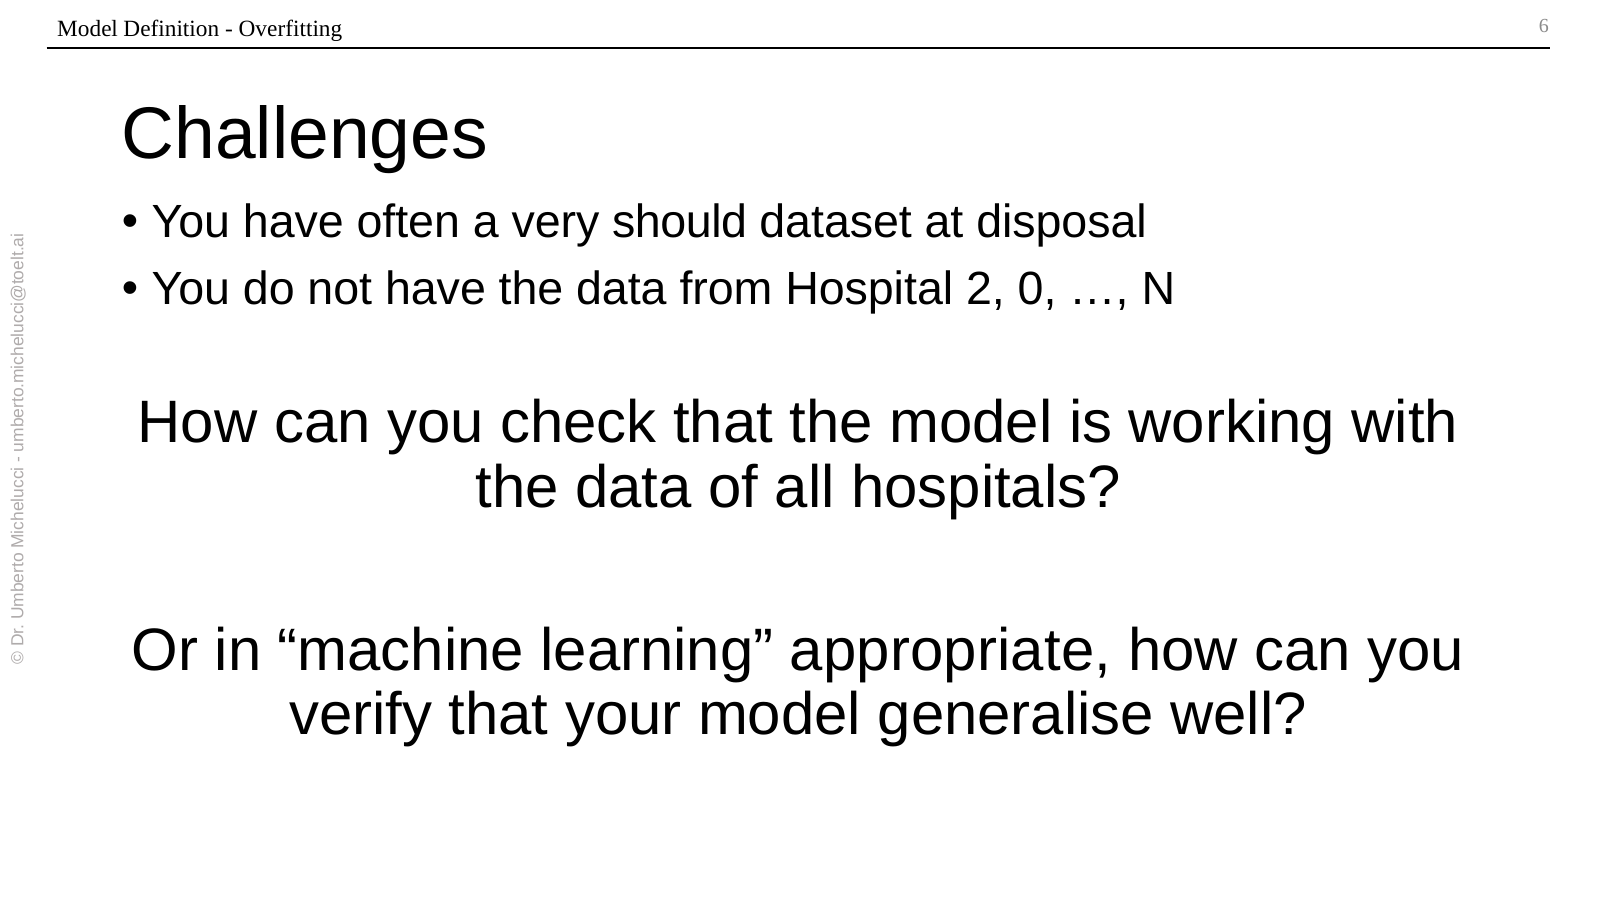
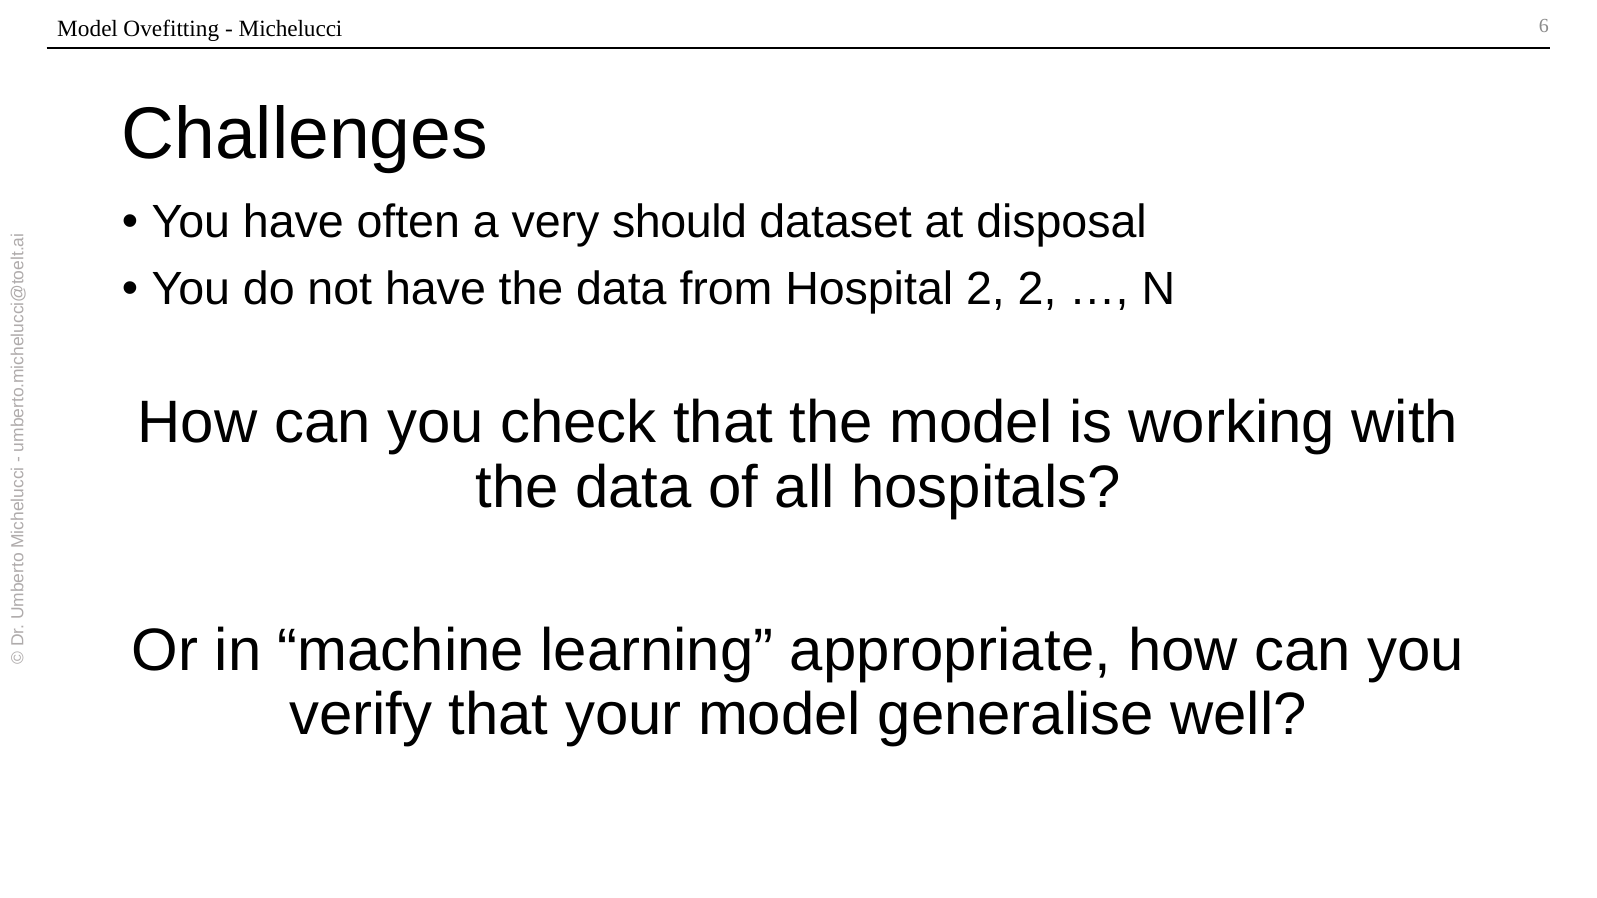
Definition: Definition -> Ovefitting (171, 29)
Overfitting: Overfitting -> Michelucci (291, 29)
2 0: 0 -> 2 (1037, 290)
